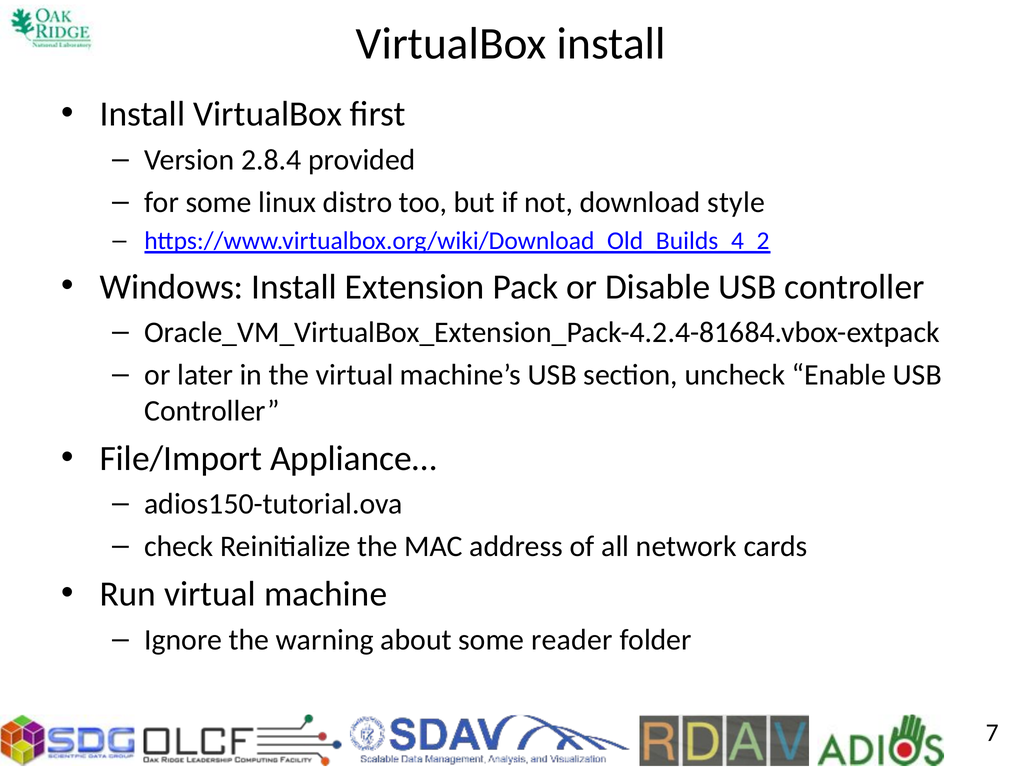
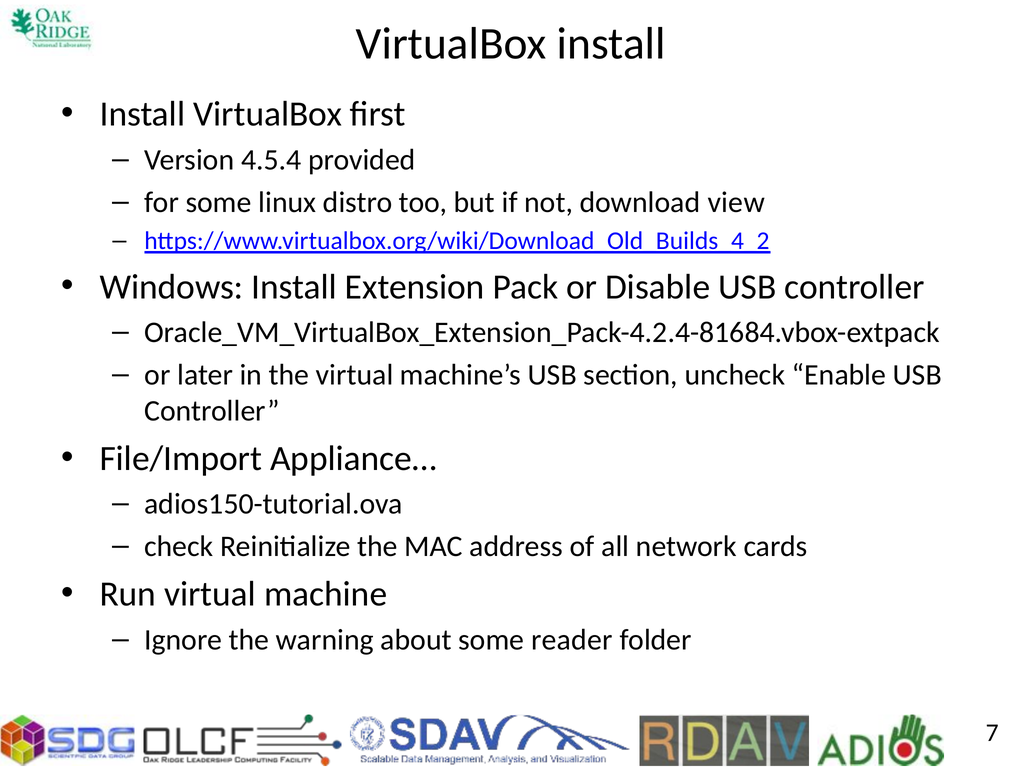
2.8.4: 2.8.4 -> 4.5.4 (271, 160)
style: style -> view (736, 202)
